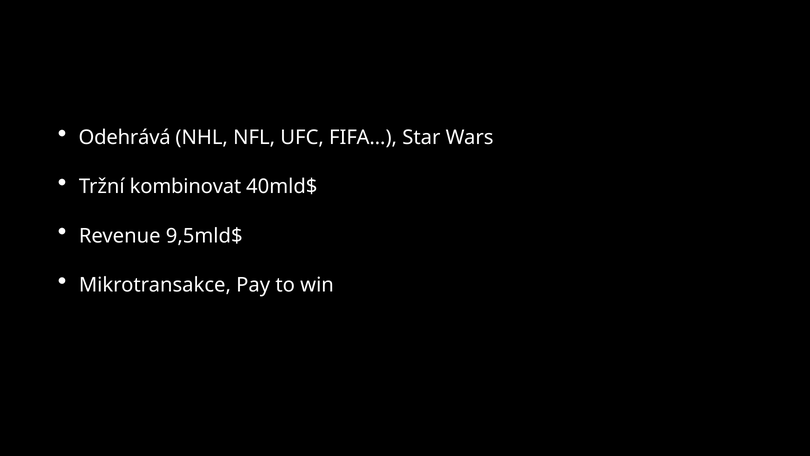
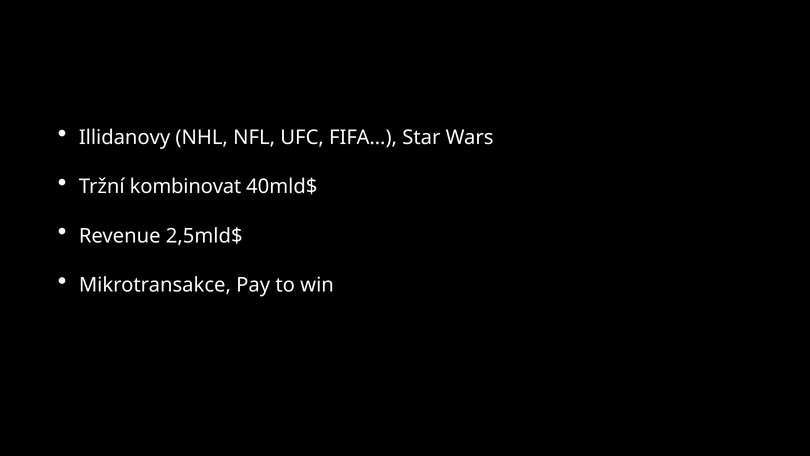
Odehrává: Odehrává -> Illidanovy (125, 137)
9,5mld$: 9,5mld$ -> 2,5mld$ (204, 236)
